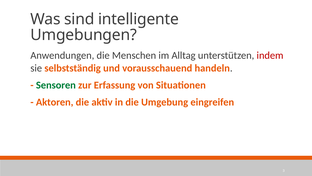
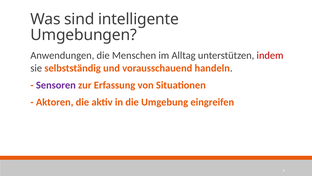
Sensoren colour: green -> purple (56, 85)
